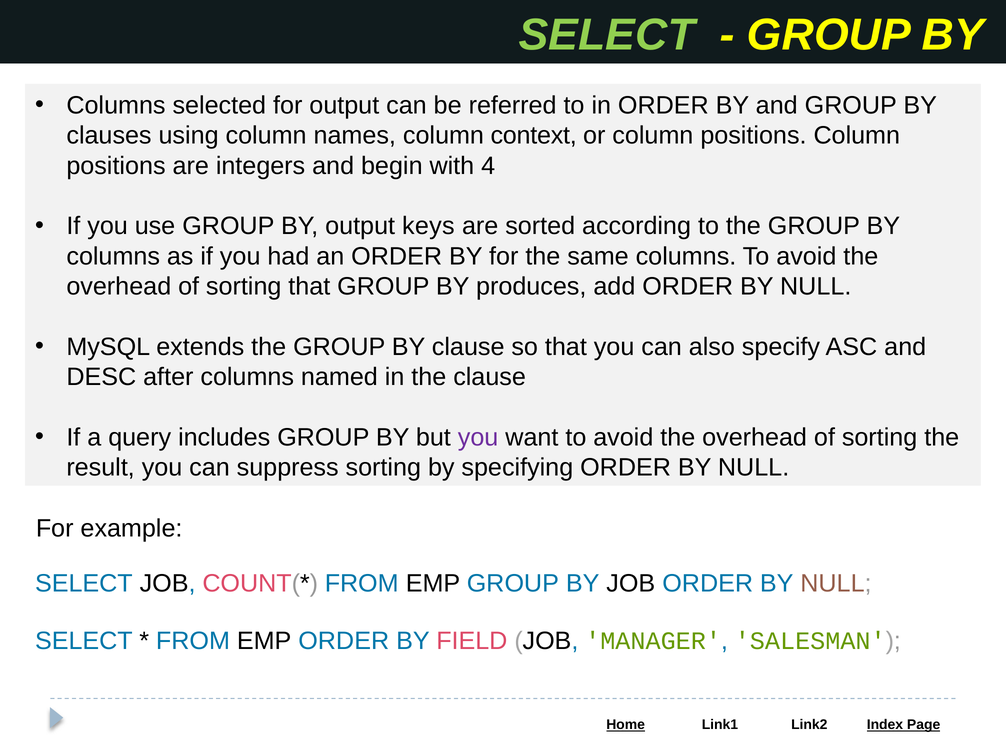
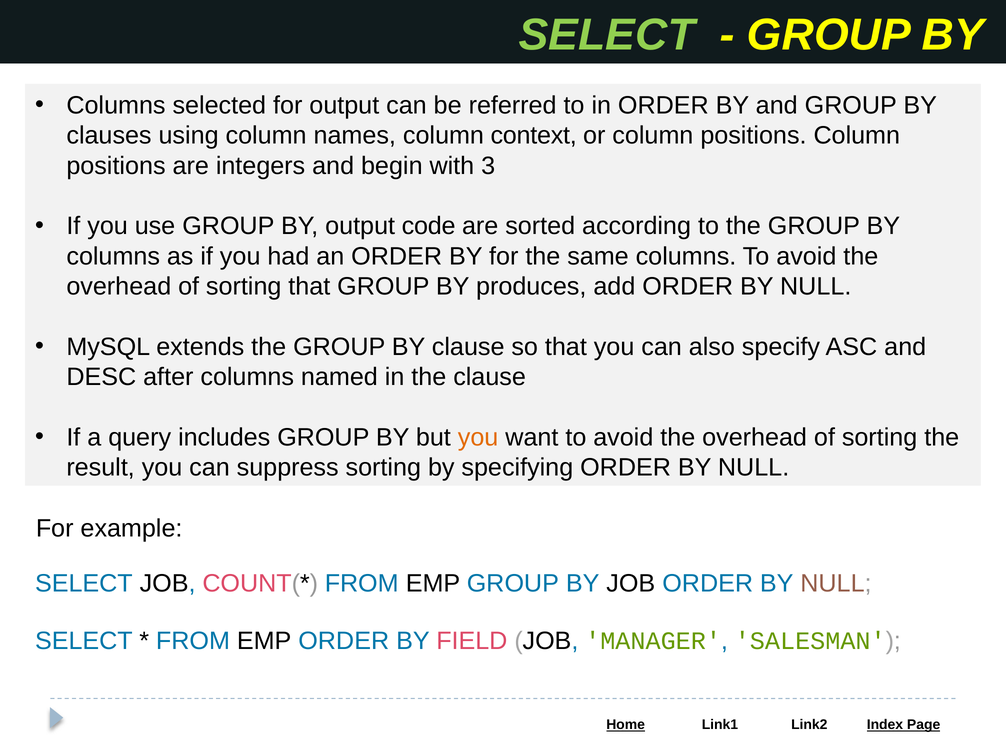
4: 4 -> 3 (488, 166)
keys: keys -> code (429, 226)
you colour: purple -> orange (478, 438)
